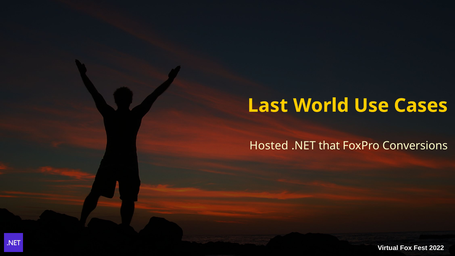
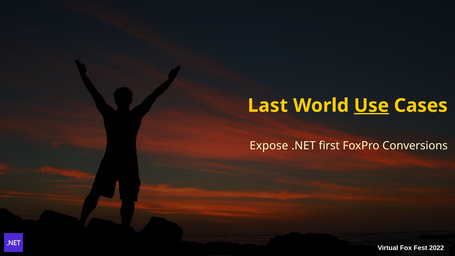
Use underline: none -> present (371, 106)
Hosted: Hosted -> Expose (269, 146)
that: that -> first (329, 146)
